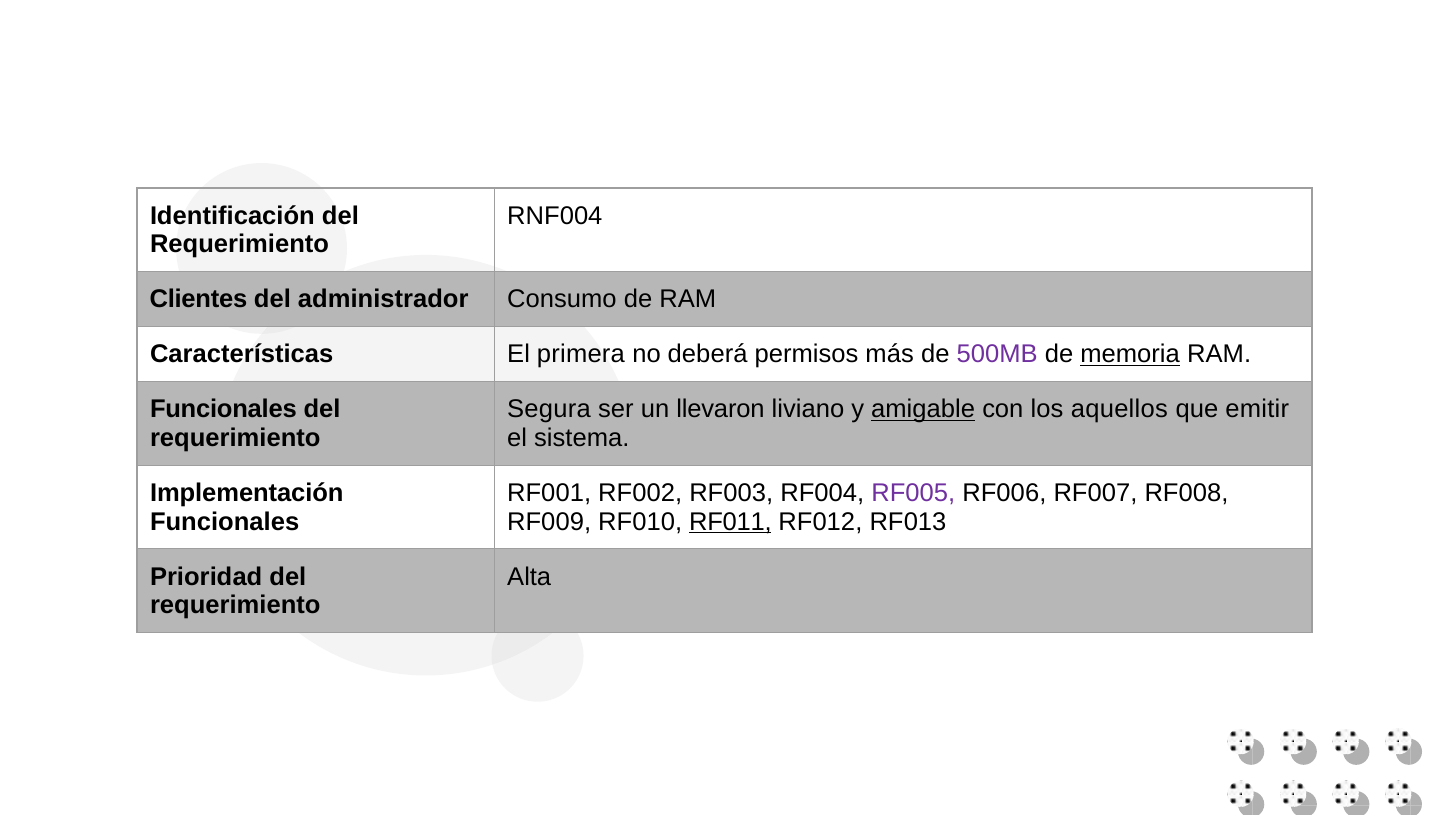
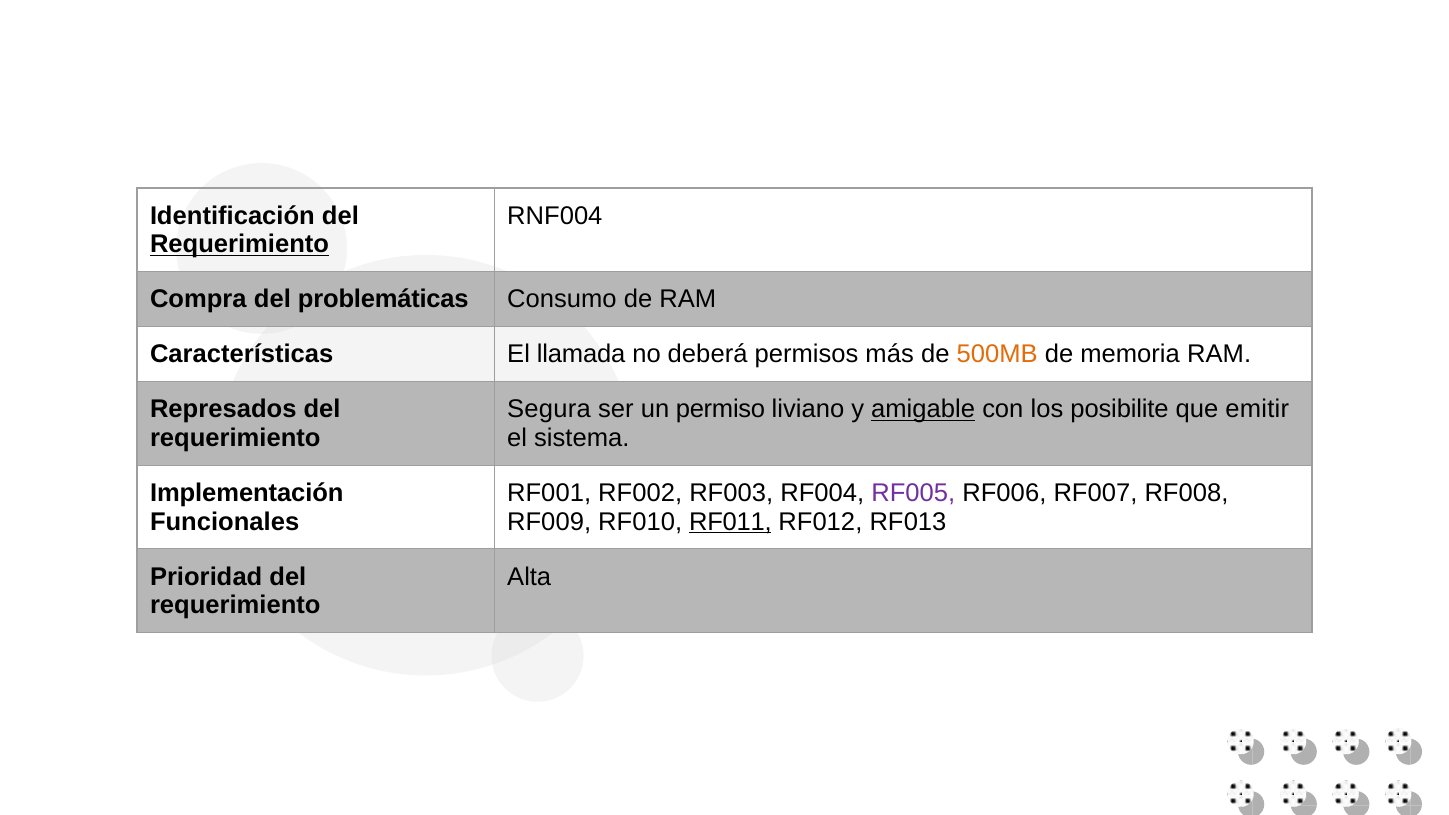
Requerimiento underline: none -> present (240, 245)
Clientes: Clientes -> Compra (198, 300)
administrador: administrador -> problemáticas (383, 300)
primera: primera -> llamada (581, 354)
500MB colour: purple -> orange (997, 354)
memoria underline: present -> none (1130, 354)
Funcionales: Funcionales -> Represados (223, 409)
llevaron: llevaron -> permiso (720, 409)
aquellos: aquellos -> posibilite (1120, 409)
